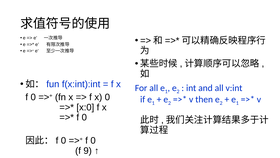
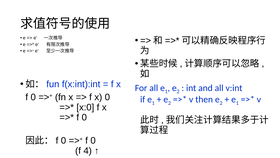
9: 9 -> 4 (88, 150)
